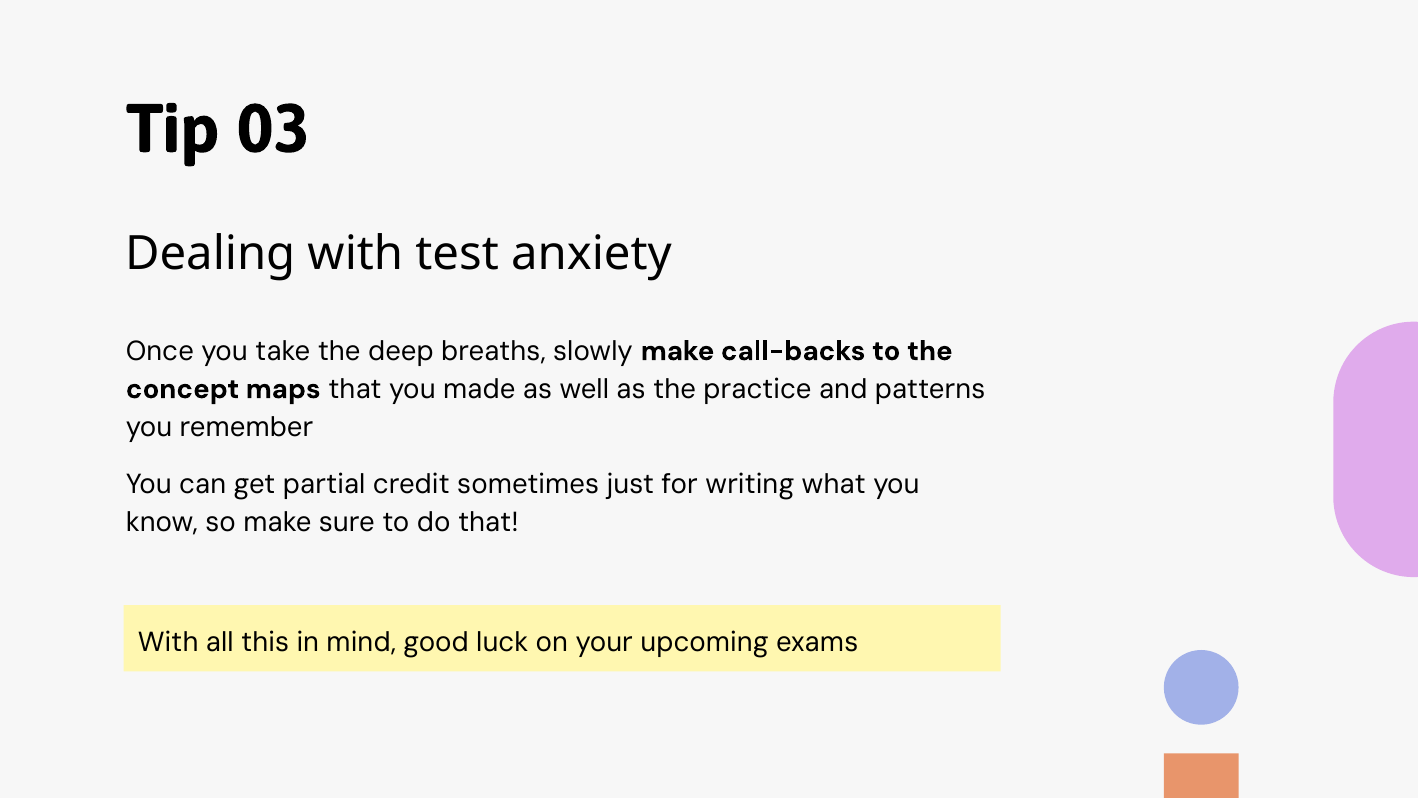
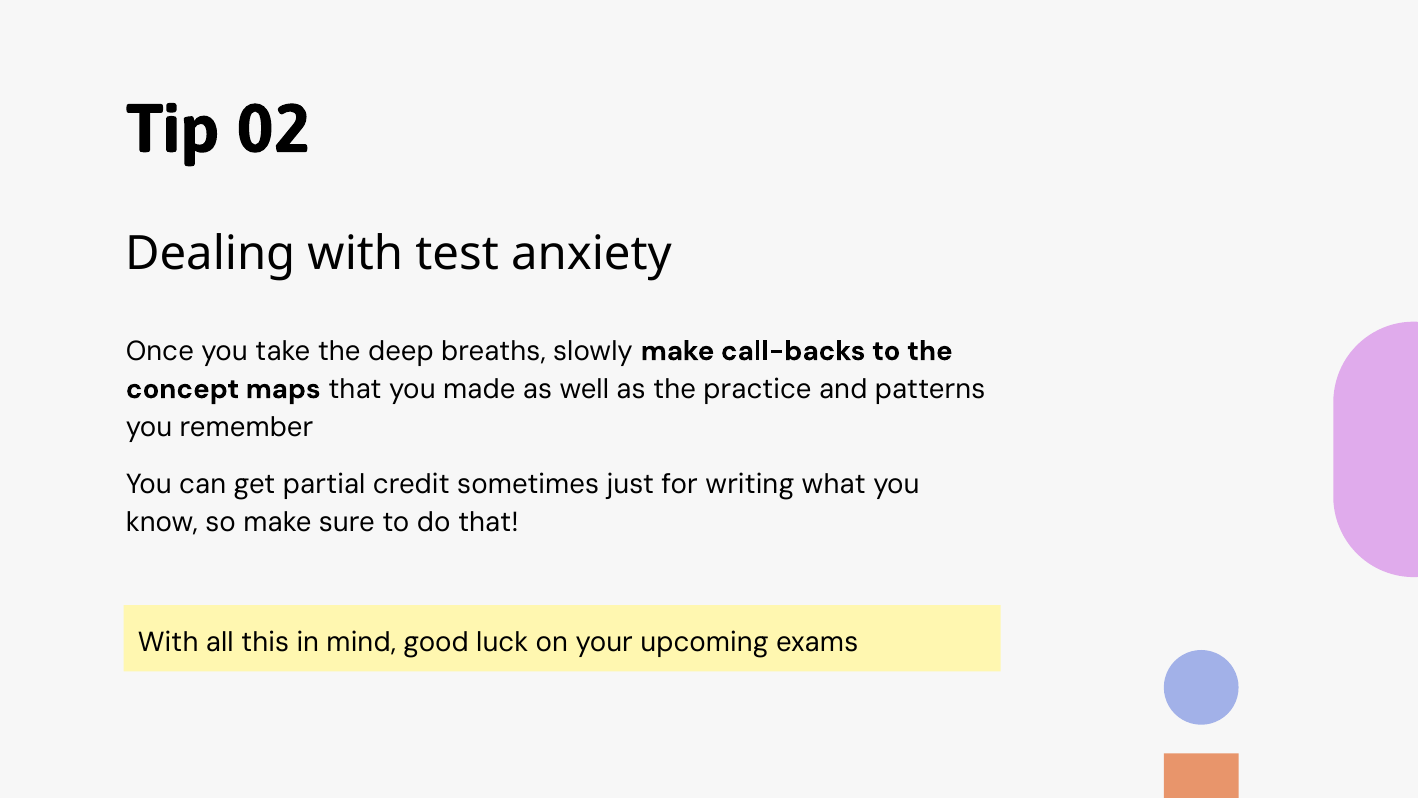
03: 03 -> 02 (274, 129)
